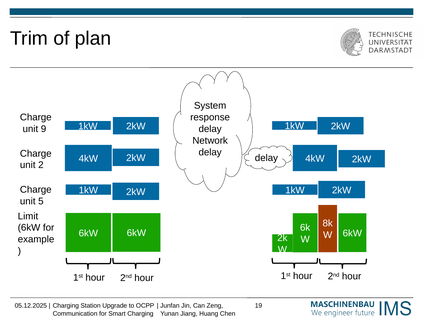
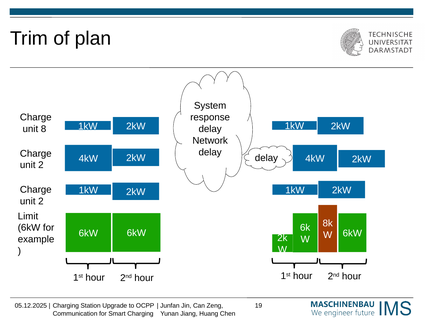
9: 9 -> 8 (44, 129)
5: 5 -> 2 (41, 201)
